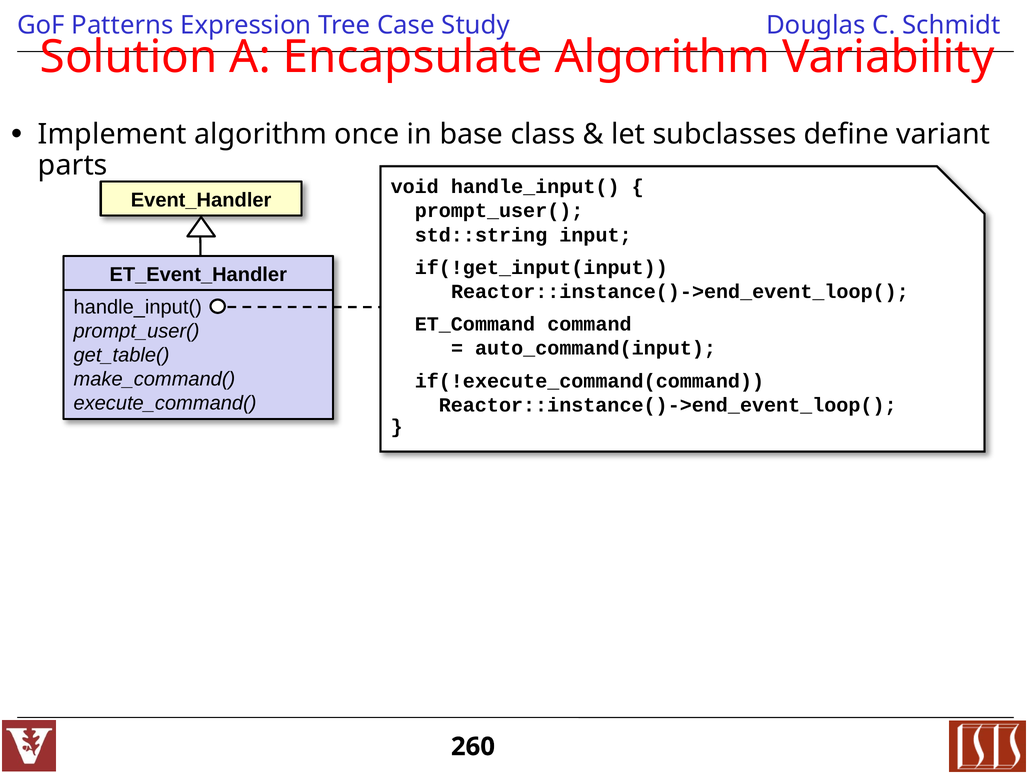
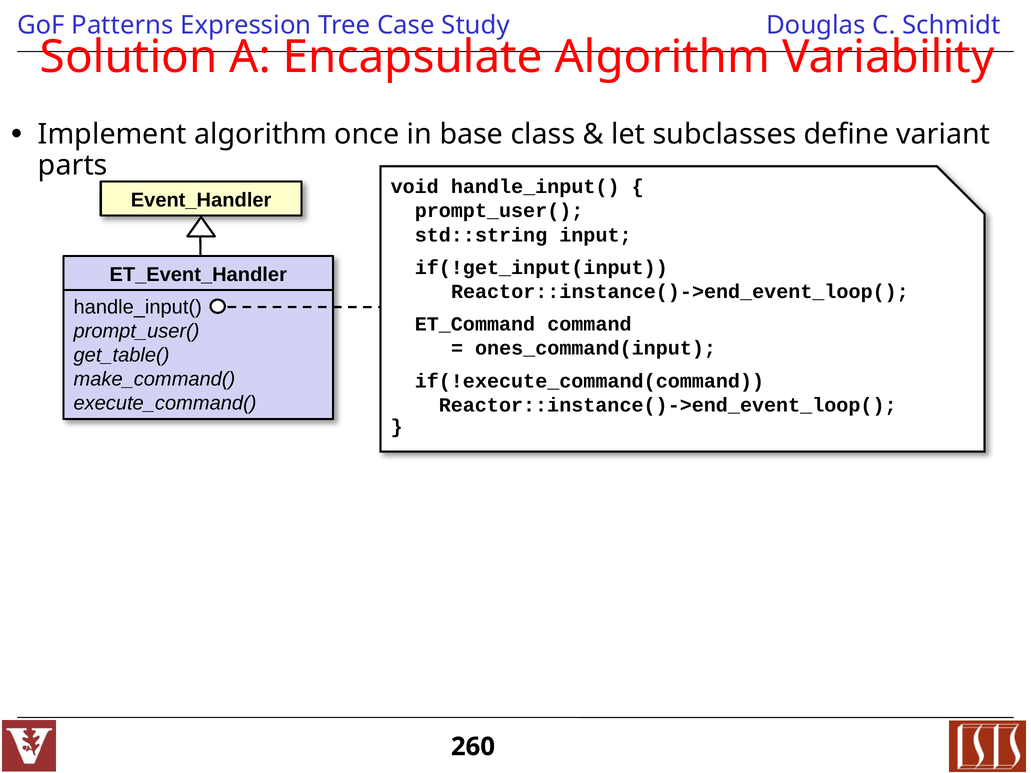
auto_command(input: auto_command(input -> ones_command(input (596, 348)
